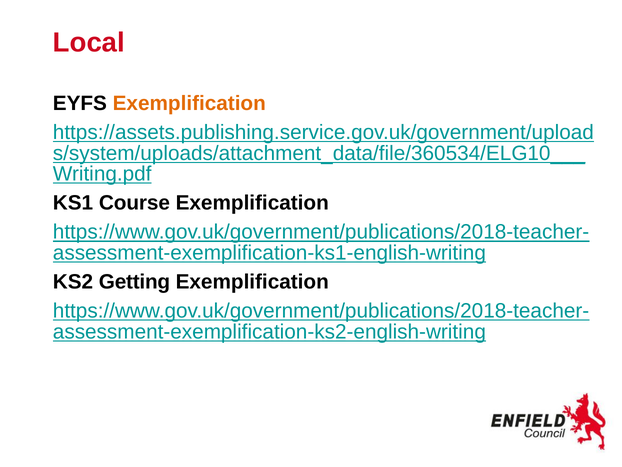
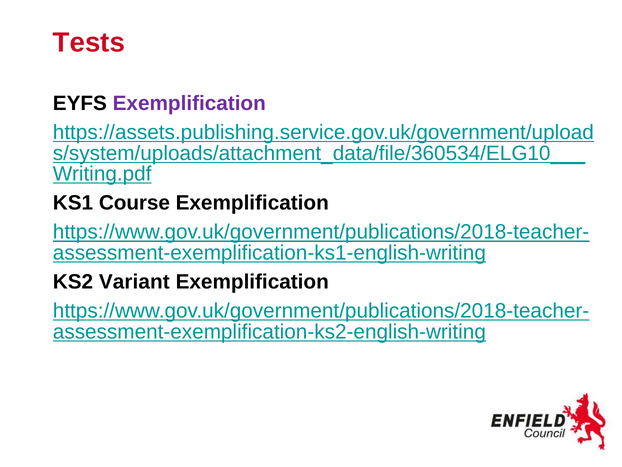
Local: Local -> Tests (89, 42)
Exemplification colour: orange -> purple (189, 103)
Getting: Getting -> Variant (134, 282)
